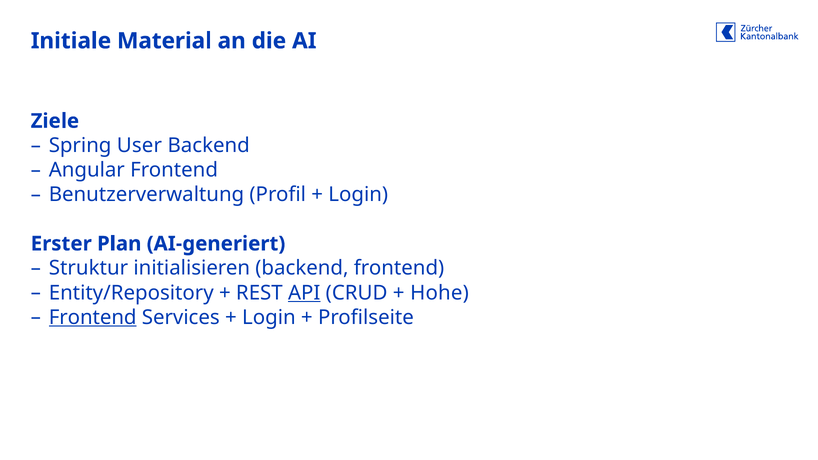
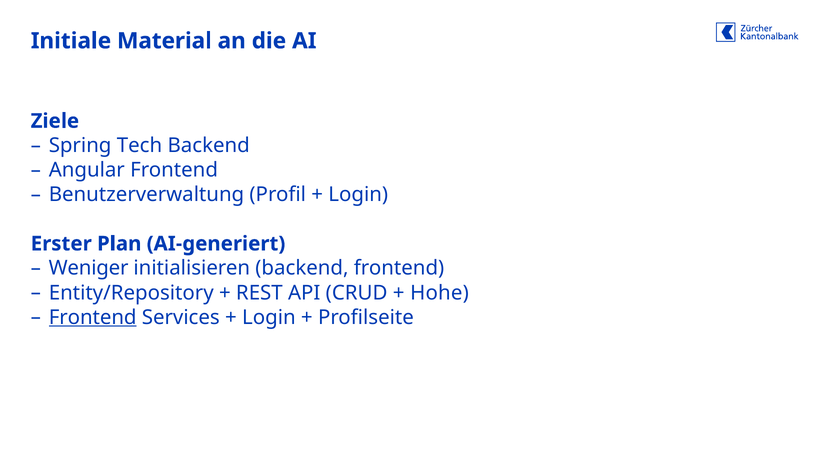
User: User -> Tech (139, 146)
Struktur: Struktur -> Weniger (89, 268)
API underline: present -> none (304, 293)
